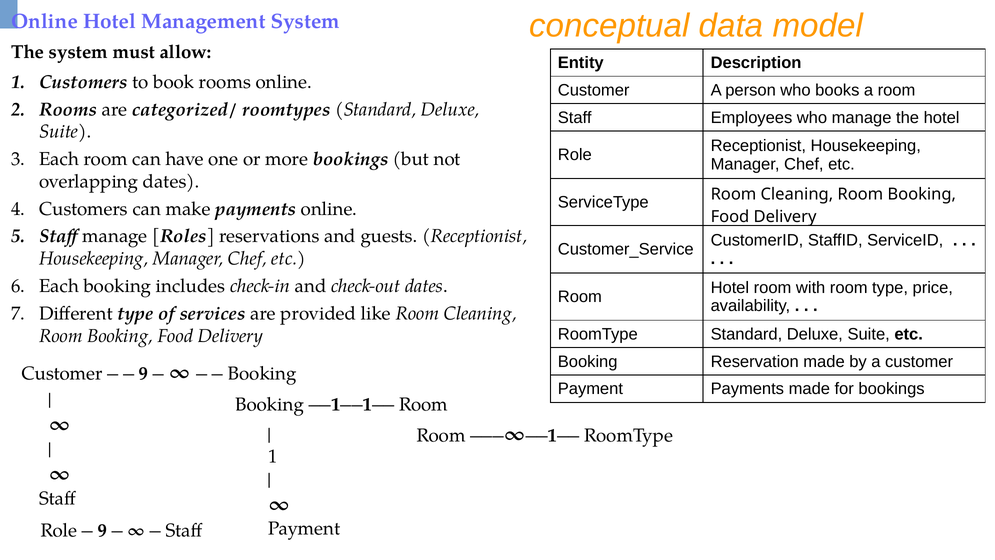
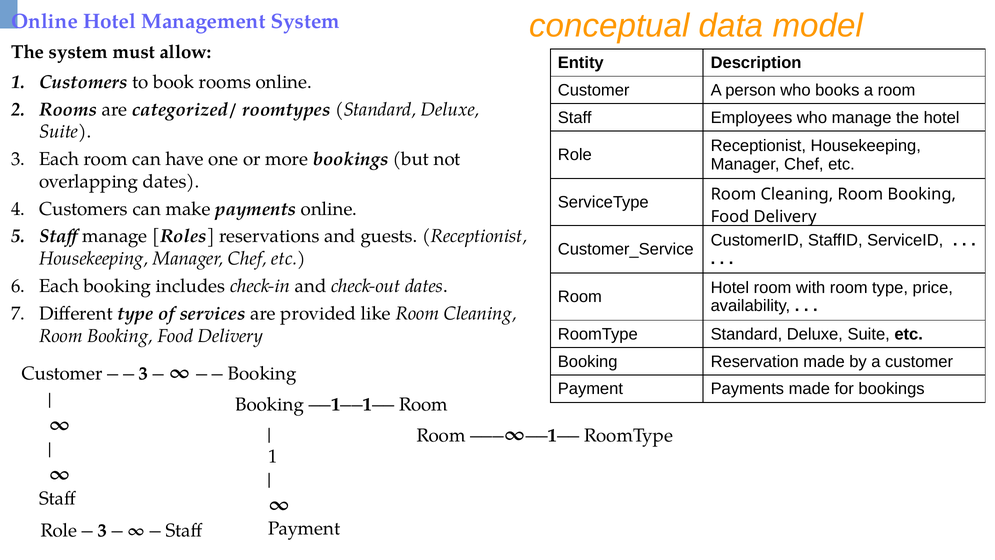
9: 9 -> 3 (144, 374)
9: 9 -> 3 (102, 530)
